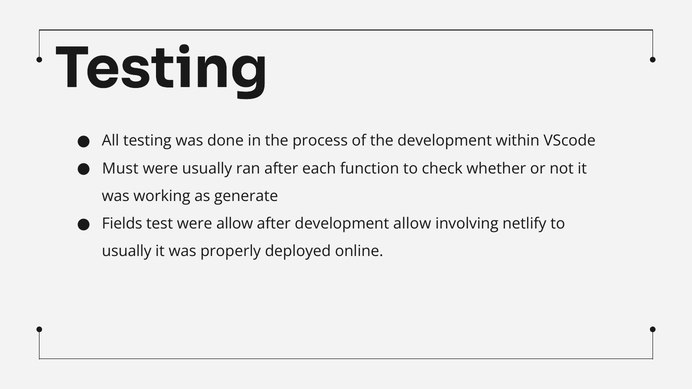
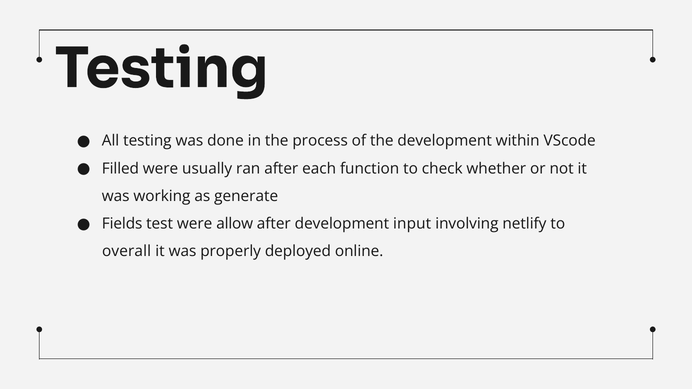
Must: Must -> Filled (120, 169)
development allow: allow -> input (412, 224)
usually: usually -> overall (127, 252)
